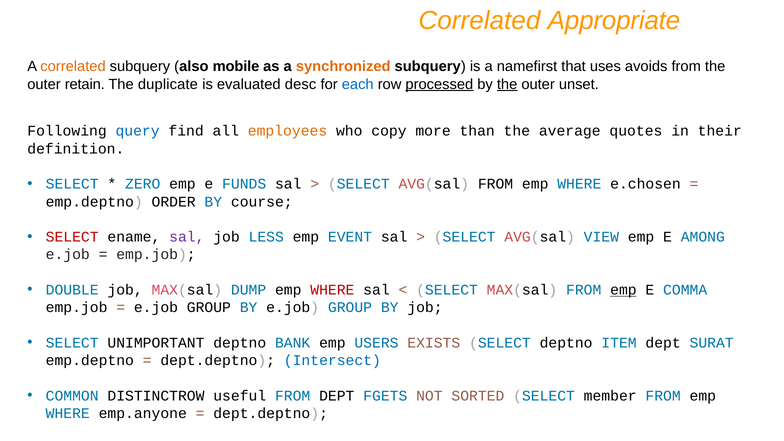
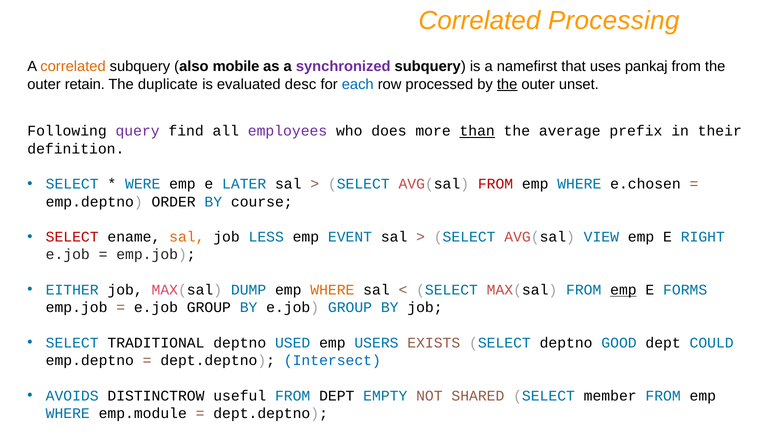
Appropriate: Appropriate -> Processing (614, 20)
synchronized colour: orange -> purple (343, 67)
avoids: avoids -> pankaj (646, 67)
processed underline: present -> none (439, 84)
query colour: blue -> purple (138, 131)
employees colour: orange -> purple (288, 131)
copy: copy -> does (389, 131)
than underline: none -> present (477, 131)
quotes: quotes -> prefix (636, 131)
ZERO: ZERO -> WERE (143, 184)
FUNDS: FUNDS -> LATER (244, 184)
FROM colour: black -> red (496, 184)
sal colour: purple -> orange (187, 237)
AMONG: AMONG -> RIGHT (703, 237)
DOUBLE: DOUBLE -> EITHER (72, 290)
WHERE colour: red -> orange (332, 290)
COMMA: COMMA -> FORMS (685, 290)
UNIMPORTANT: UNIMPORTANT -> TRADITIONAL (156, 343)
BANK: BANK -> USED (293, 343)
ITEM: ITEM -> GOOD (619, 343)
SURAT: SURAT -> COULD (712, 343)
COMMON: COMMON -> AVOIDS (72, 396)
FGETS: FGETS -> EMPTY (385, 396)
SORTED: SORTED -> SHARED (478, 396)
emp.anyone: emp.anyone -> emp.module (143, 413)
